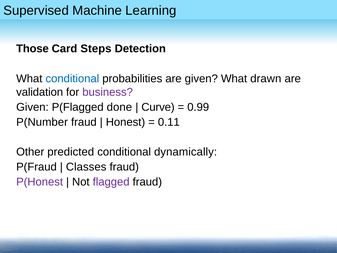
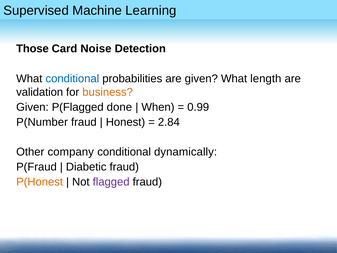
Steps: Steps -> Noise (96, 49)
drawn: drawn -> length (266, 78)
business colour: purple -> orange (108, 92)
Curve: Curve -> When (158, 107)
0.11: 0.11 -> 2.84 (169, 122)
predicted: predicted -> company (71, 152)
Classes: Classes -> Diabetic (86, 167)
P(Honest colour: purple -> orange (40, 182)
